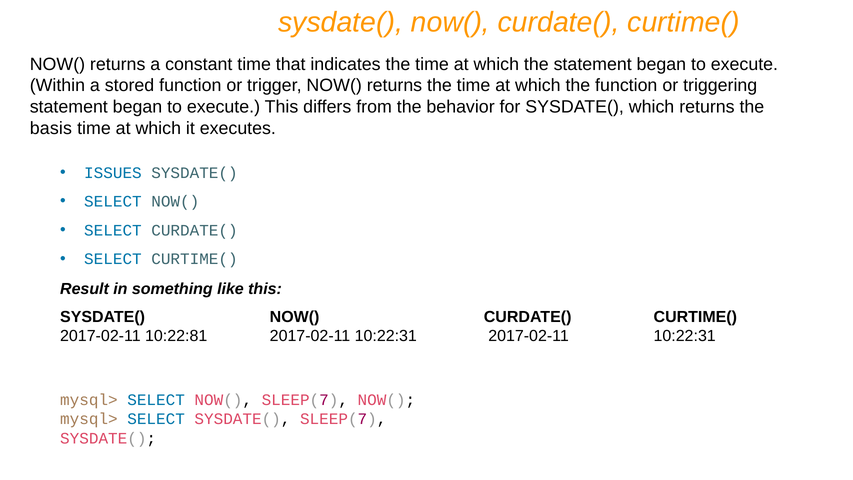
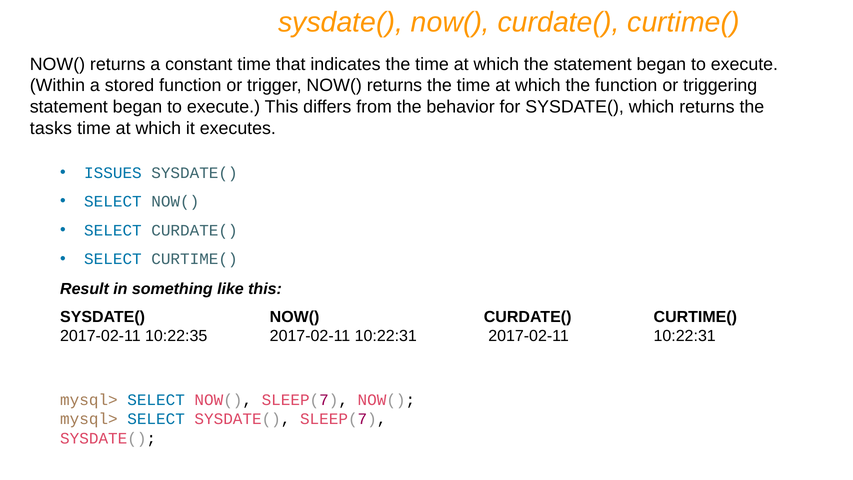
basis: basis -> tasks (51, 128)
10:22:81: 10:22:81 -> 10:22:35 (176, 336)
